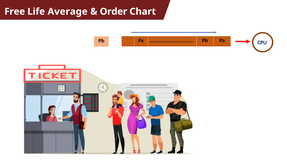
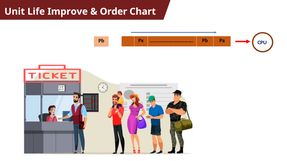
Free: Free -> Unit (15, 12)
Average: Average -> Improve (68, 12)
